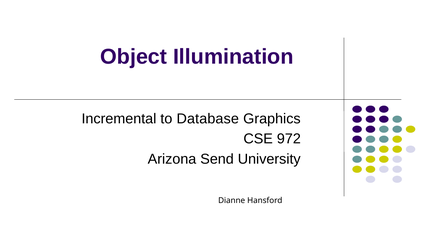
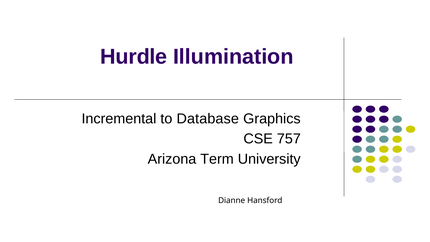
Object: Object -> Hurdle (134, 57)
972: 972 -> 757 (289, 139)
Send: Send -> Term (217, 159)
